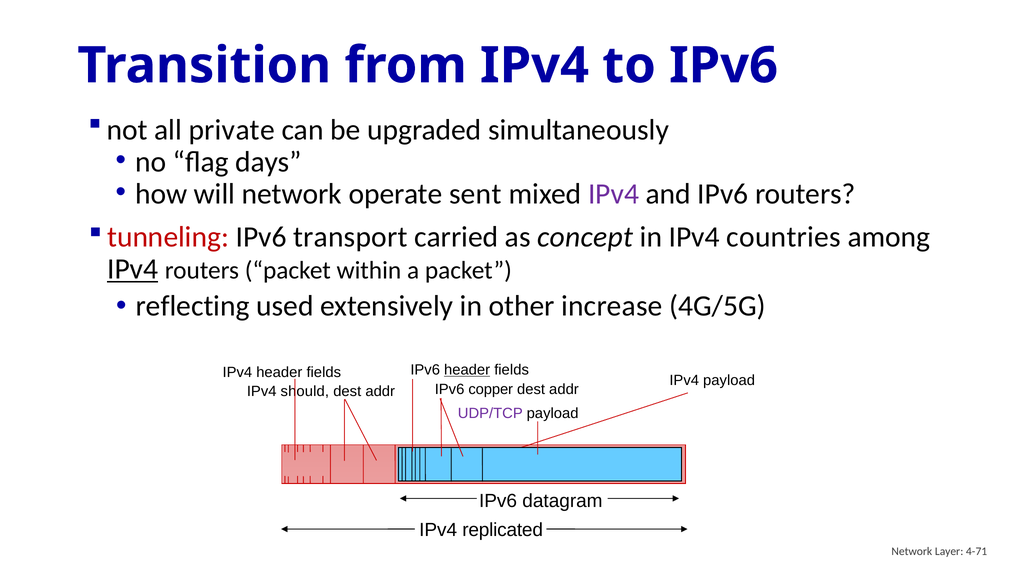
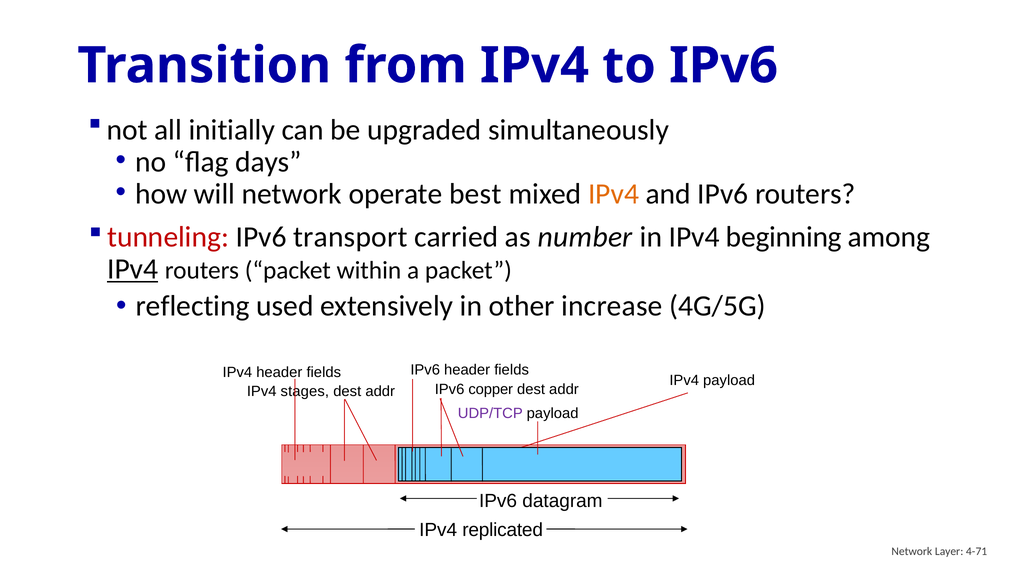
private: private -> initially (232, 130)
sent: sent -> best (475, 194)
IPv4 colour: purple -> orange (614, 194)
concept: concept -> number (585, 237)
countries: countries -> beginning (784, 237)
header underline: present -> none (467, 370)
should: should -> stages (305, 392)
